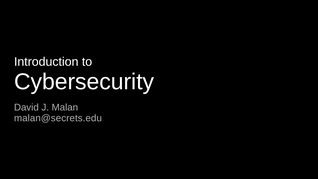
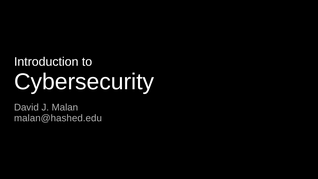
malan@secrets.edu: malan@secrets.edu -> malan@hashed.edu (58, 118)
